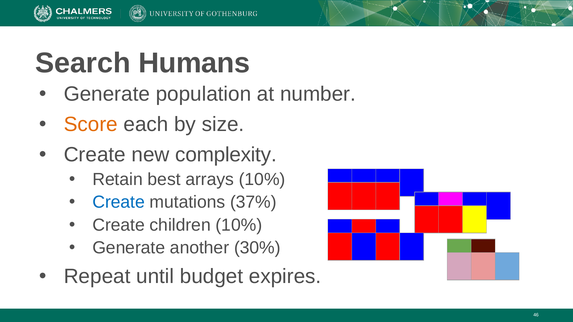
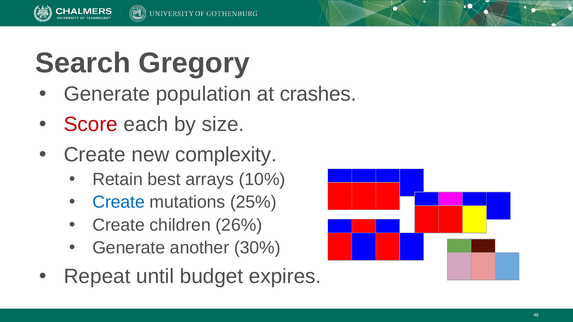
Humans: Humans -> Gregory (194, 63)
number: number -> crashes (318, 94)
Score colour: orange -> red (91, 125)
37%: 37% -> 25% (253, 202)
children 10%: 10% -> 26% (239, 225)
